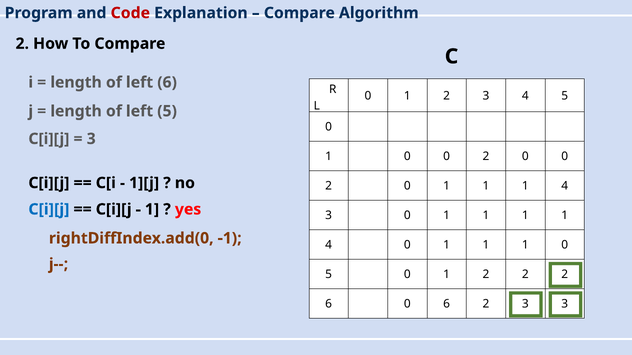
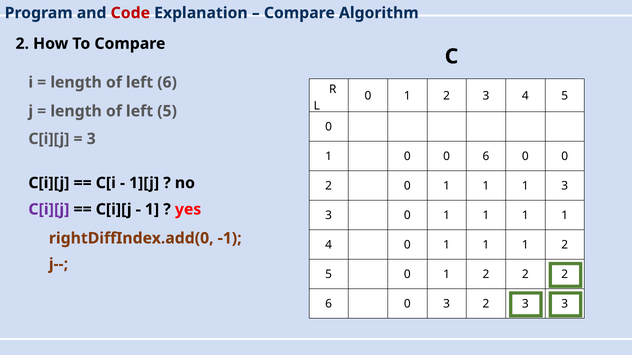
1 0 0 2: 2 -> 6 (486, 157)
4: 4 -> 3 (565, 186)
C[i][j colour: blue -> purple (49, 210)
1 1 0: 0 -> 2 (565, 245)
0 6: 6 -> 3 (447, 304)
